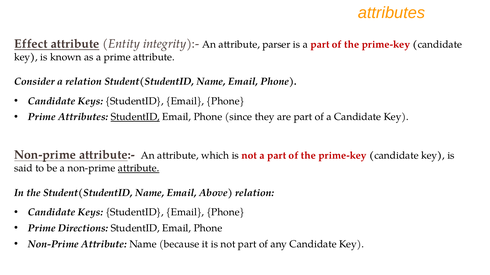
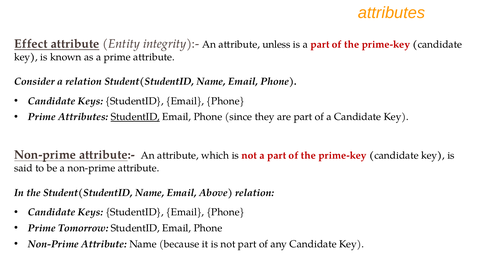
parser: parser -> unless (276, 44)
attribute underline: present -> none (139, 169)
Directions: Directions -> Tomorrow (83, 229)
